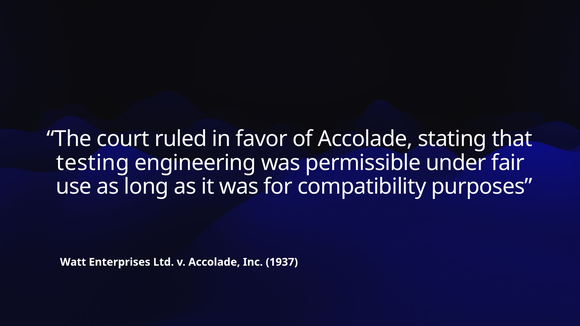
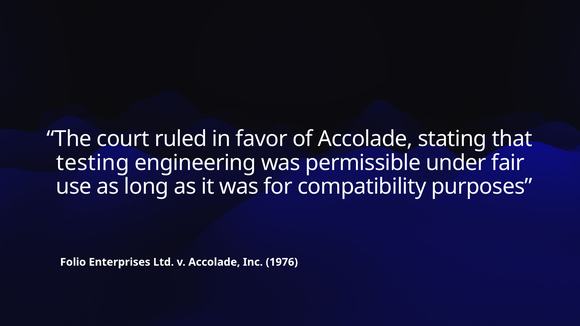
Watt: Watt -> Folio (73, 262)
1937: 1937 -> 1976 (282, 262)
